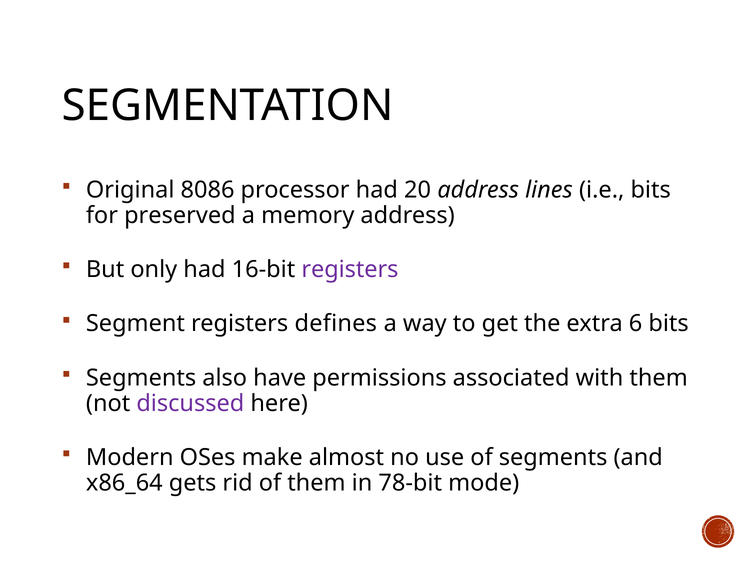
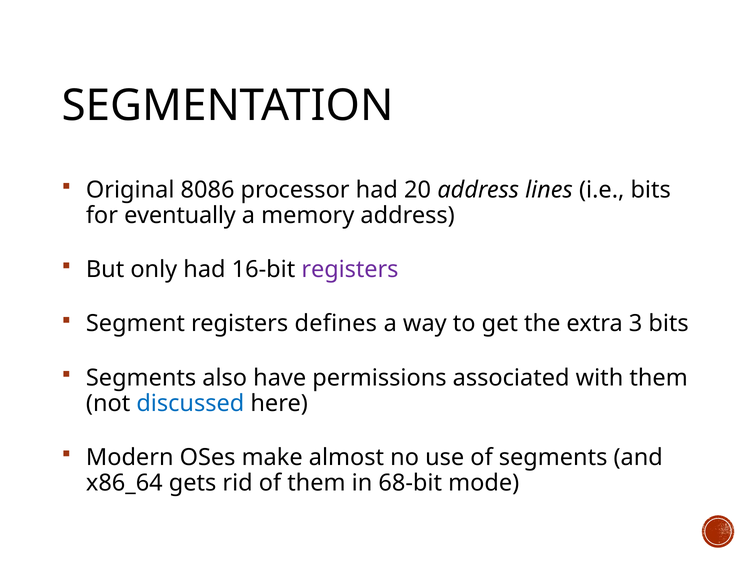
preserved: preserved -> eventually (180, 215)
6: 6 -> 3 (636, 324)
discussed colour: purple -> blue (190, 403)
78-bit: 78-bit -> 68-bit (410, 483)
